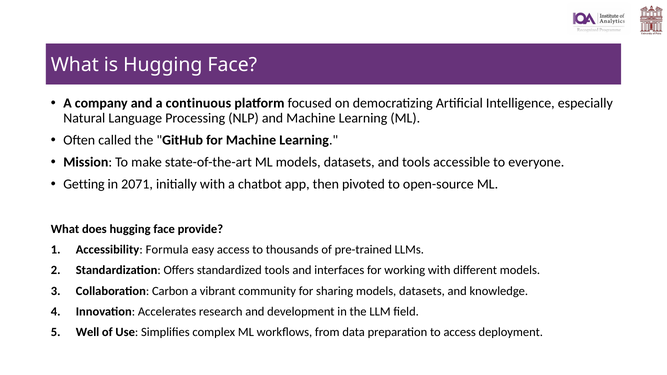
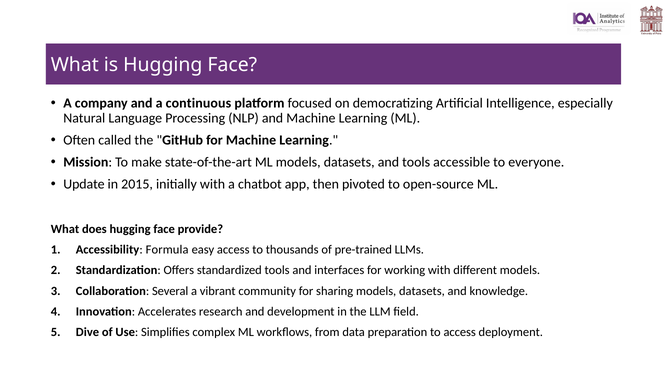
Getting: Getting -> Update (84, 184)
2071: 2071 -> 2015 (137, 184)
Carbon: Carbon -> Several (170, 291)
Well: Well -> Dive (88, 333)
